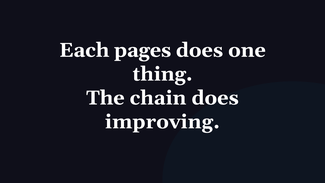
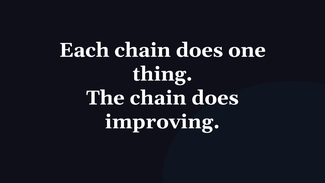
Each pages: pages -> chain (143, 50)
